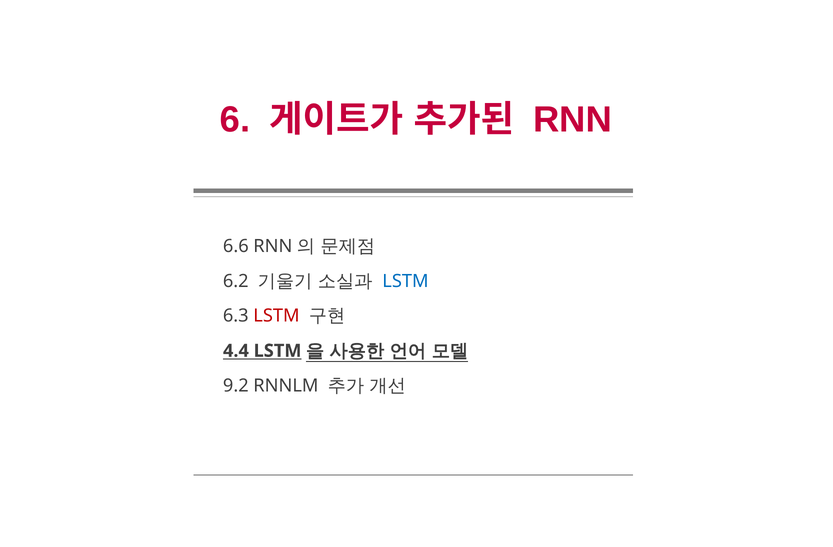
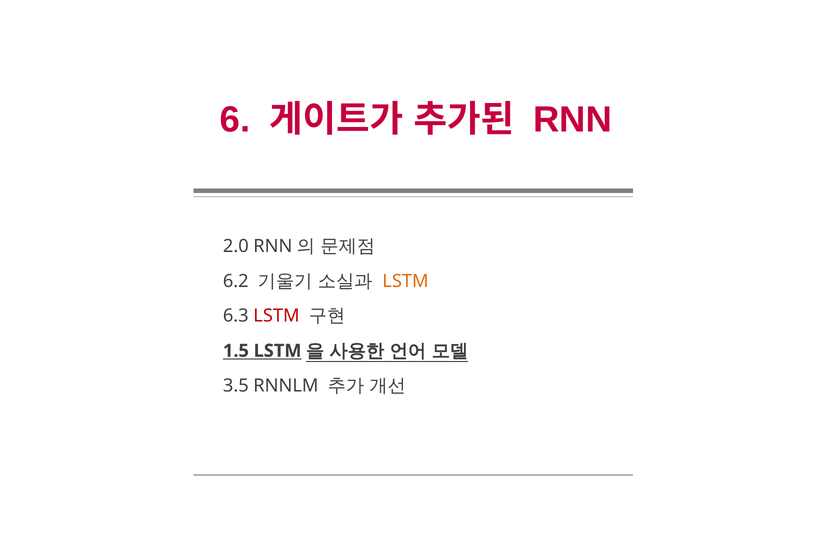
6.6: 6.6 -> 2.0 (236, 246)
LSTM colour: blue -> orange (405, 281)
4.4: 4.4 -> 1.5 (236, 351)
9.2: 9.2 -> 3.5 (236, 386)
